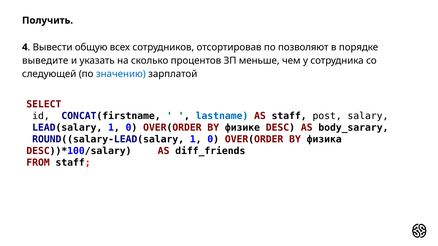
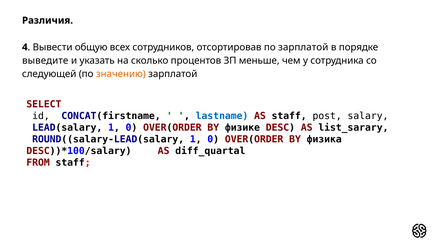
Получить: Получить -> Различия (48, 20)
по позволяют: позволяют -> зарплатой (303, 47)
значению colour: blue -> orange (121, 74)
body_sarary: body_sarary -> list_sarary (353, 128)
diff_friends: diff_friends -> diff_quartal (210, 151)
